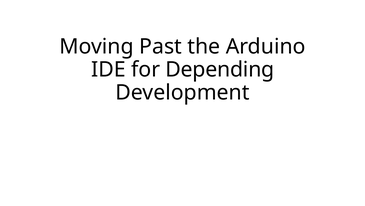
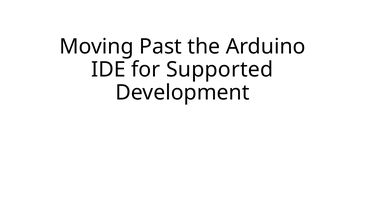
Depending: Depending -> Supported (220, 69)
